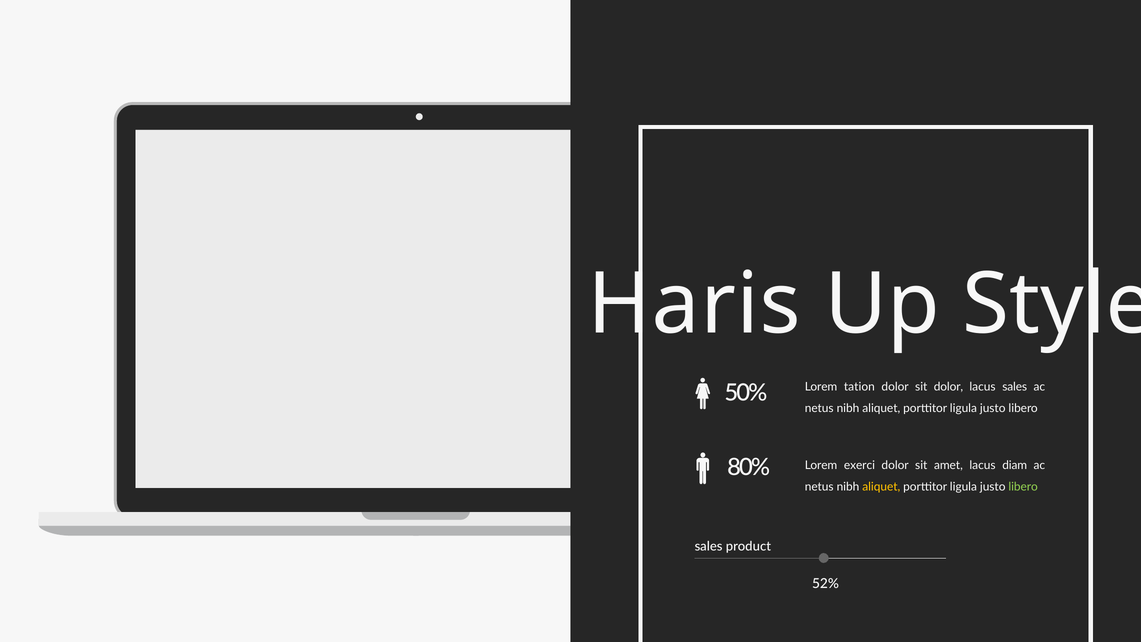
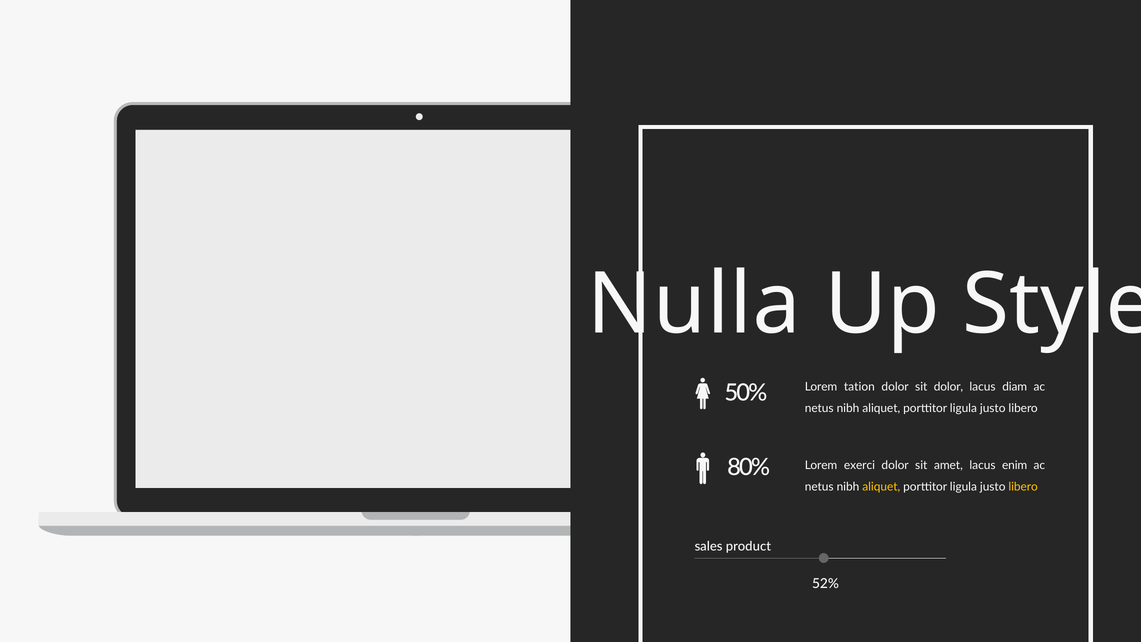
Haris: Haris -> Nulla (694, 305)
lacus sales: sales -> diam (1015, 387)
diam: diam -> enim (1015, 465)
libero colour: light green -> yellow (1023, 487)
